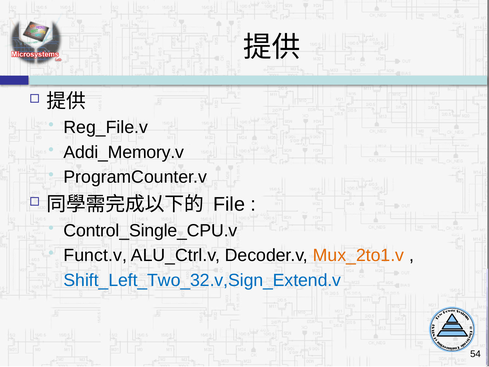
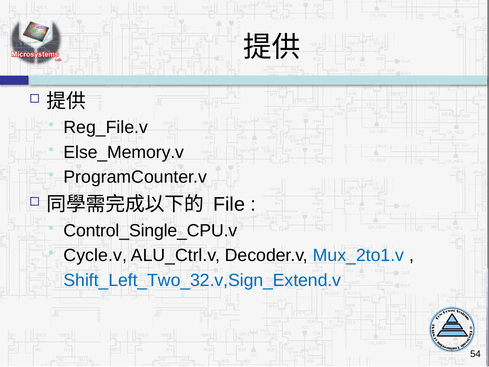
Addi_Memory.v: Addi_Memory.v -> Else_Memory.v (124, 152)
Funct.v: Funct.v -> Cycle.v (95, 255)
Mux_2to1.v colour: orange -> blue (358, 255)
